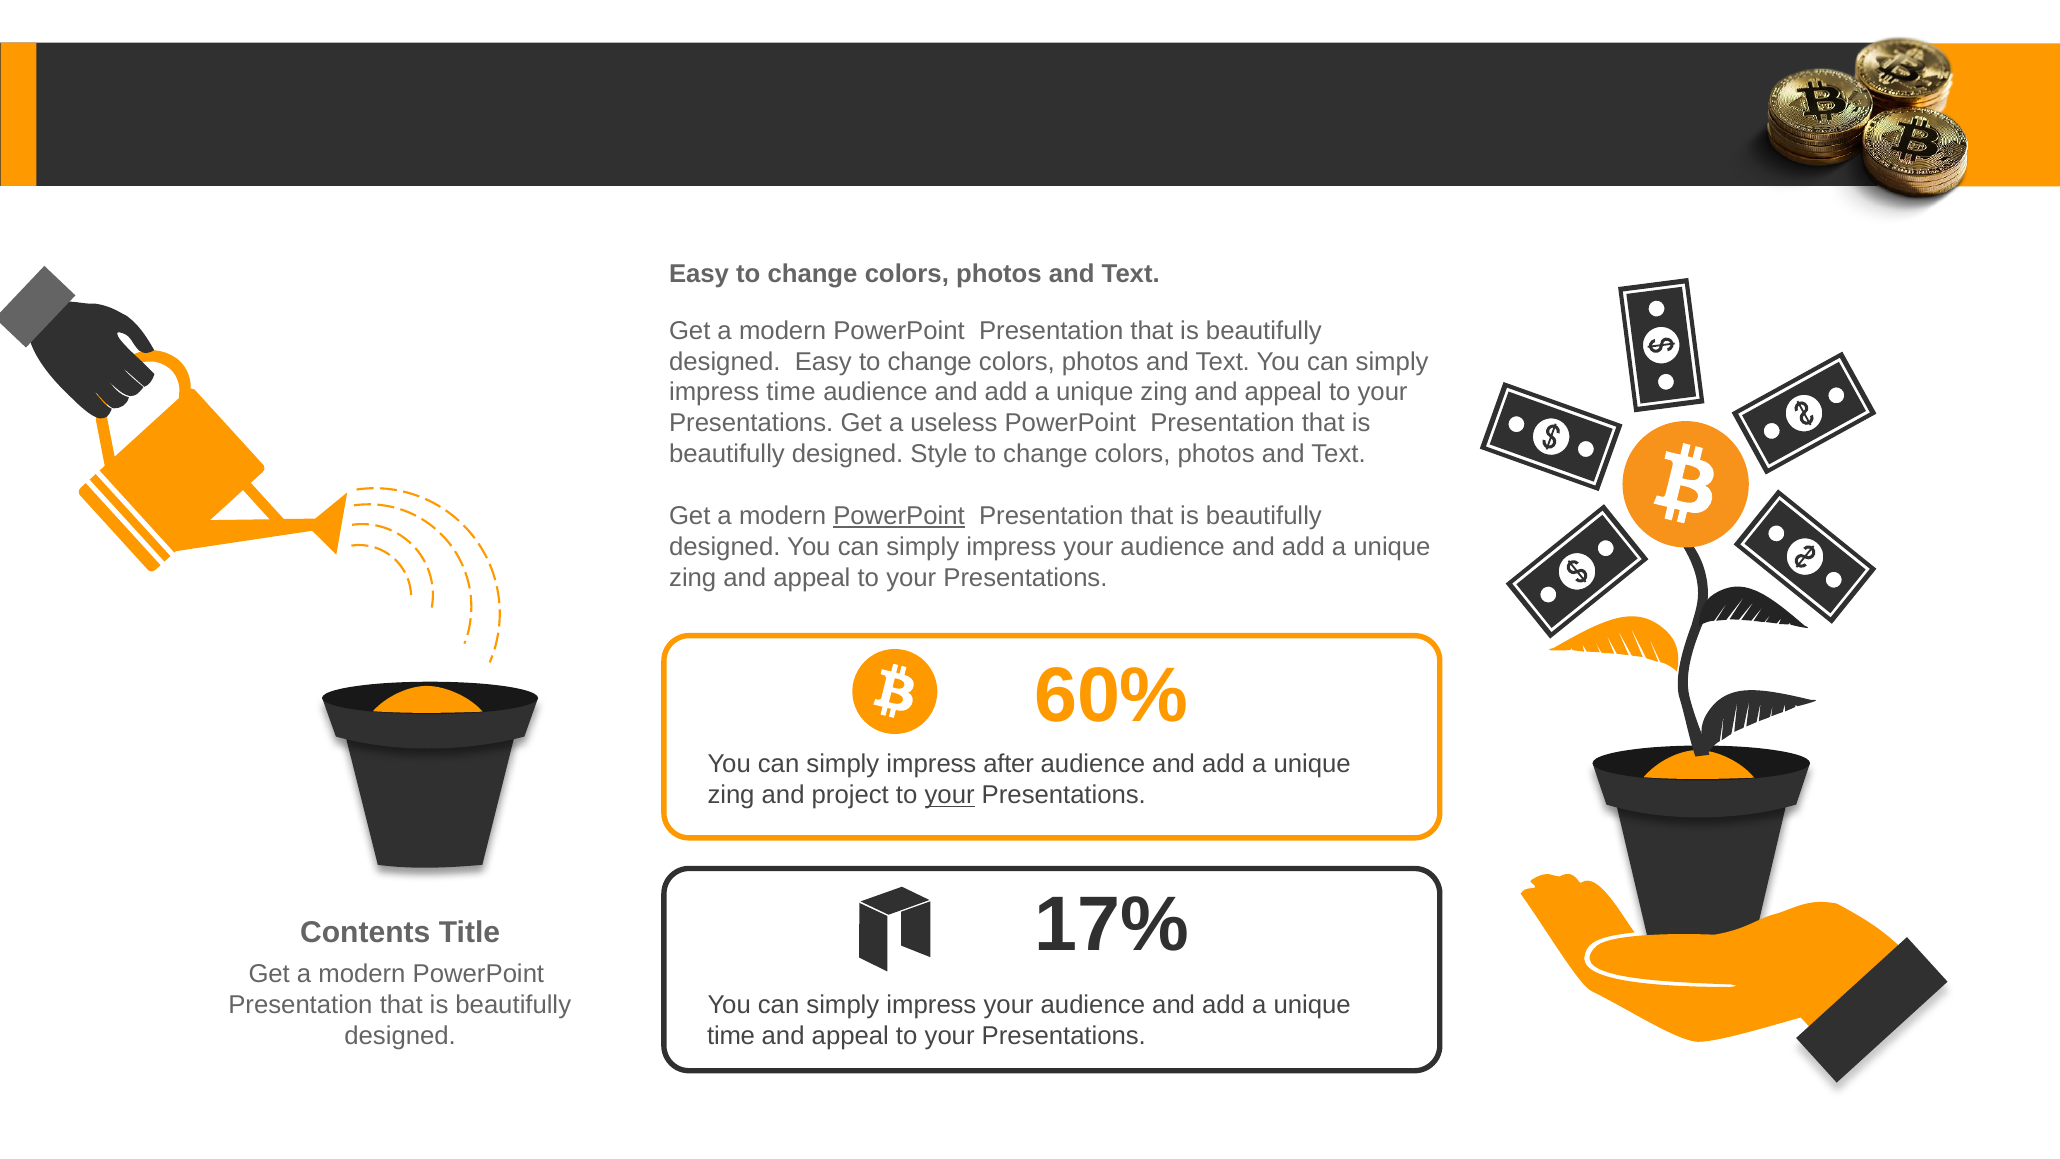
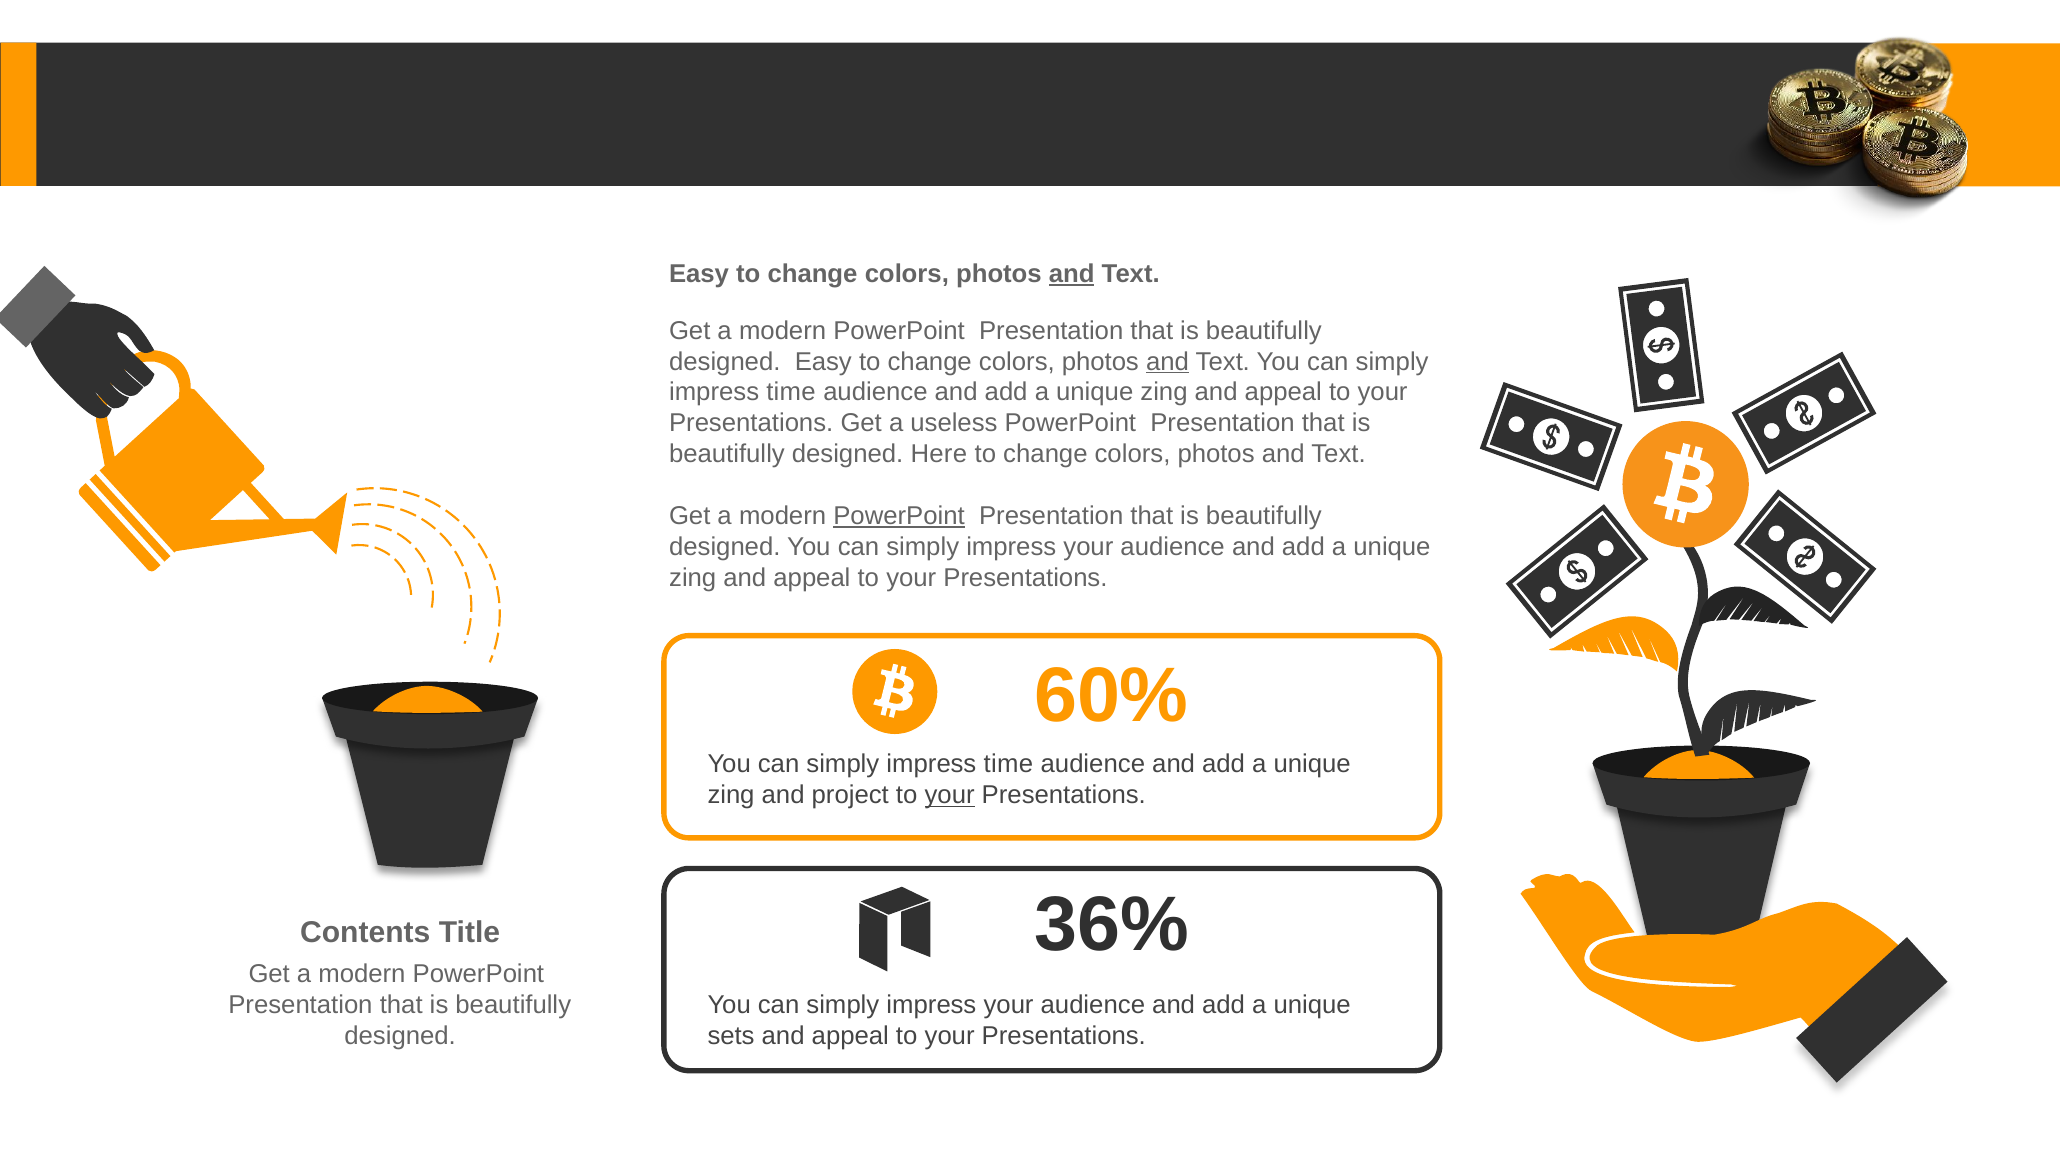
and underline: none -> present (1072, 274)
and underline: none -> present (1167, 362)
Style: Style -> Here (939, 454)
after: after -> time (1008, 764)
17%: 17% -> 36% (1111, 925)
time: time -> sets (731, 1036)
